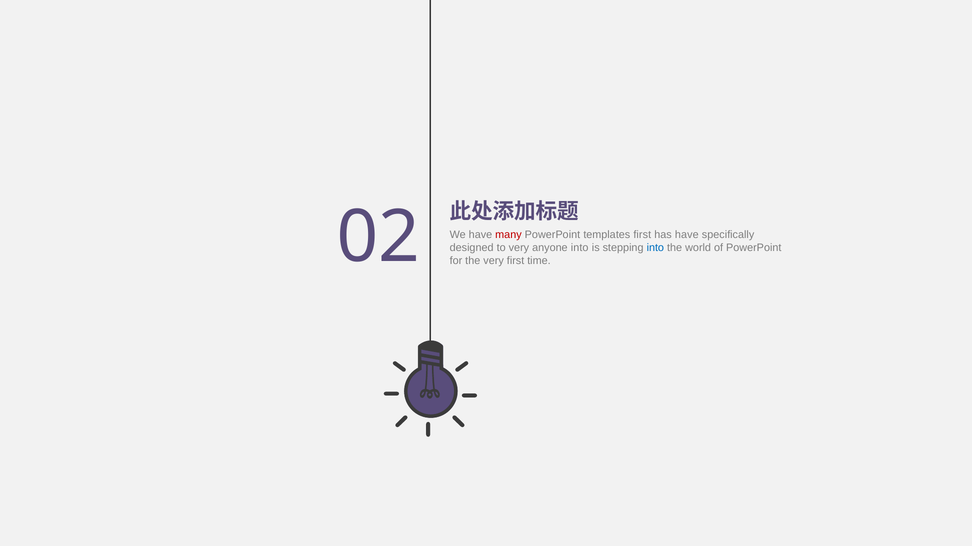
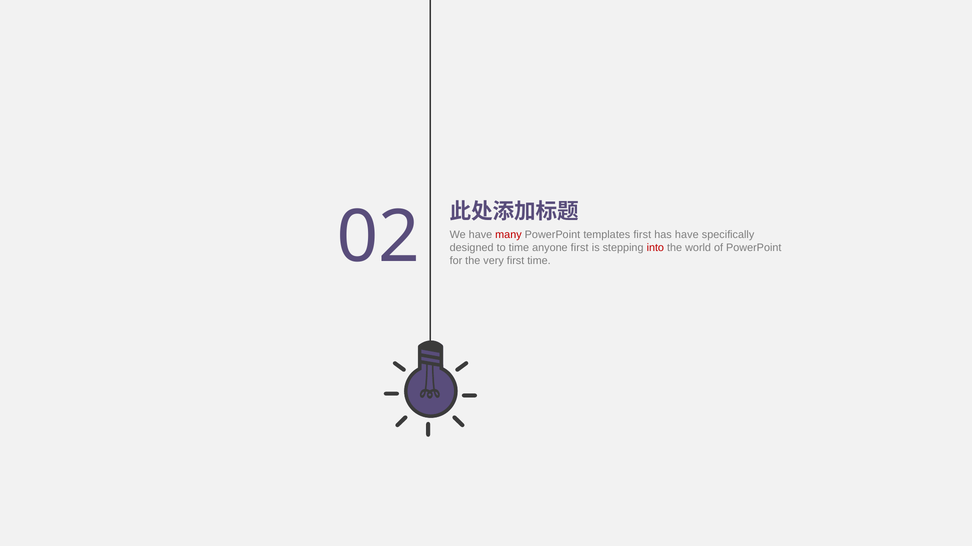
to very: very -> time (519, 248)
anyone into: into -> first (580, 248)
into colour: blue -> red (655, 248)
